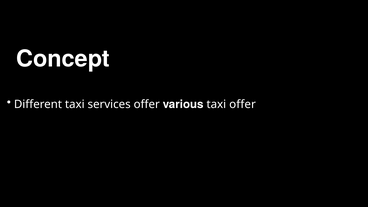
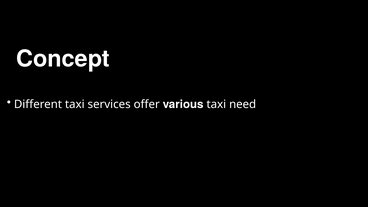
taxi offer: offer -> need (243, 104)
